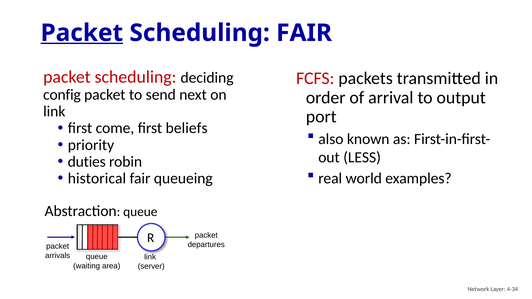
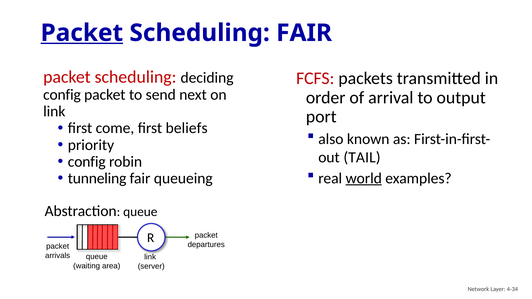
LESS: LESS -> TAIL (362, 158)
duties: duties -> config (87, 162)
world underline: none -> present (364, 178)
historical: historical -> tunneling (97, 178)
